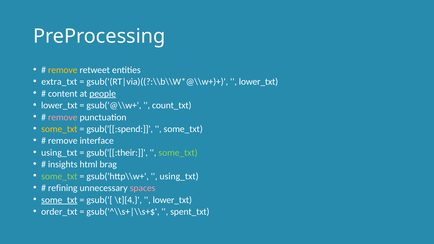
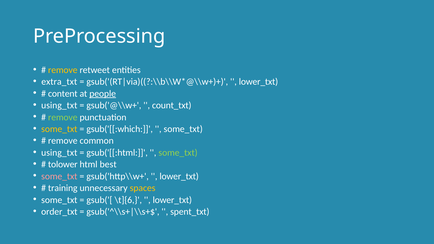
lower_txt: lower_txt -> using_txt (59, 105)
remove colour: pink -> light green (63, 117)
gsub('[[:spend: gsub('[[:spend -> gsub('[[:which (120, 129)
interface: interface -> common (97, 141)
gsub('[[:their: gsub('[[:their -> gsub('[[:html (117, 153)
insights: insights -> tolower (63, 165)
brag: brag -> best (108, 165)
some_txt colour: light green -> pink (59, 176)
using_txt: using_txt -> lower_txt (179, 176)
refining: refining -> training (63, 188)
spaces colour: pink -> yellow (143, 188)
some_txt underline: present -> none (59, 200)
\t]{4: \t]{4 -> \t]{6 (128, 200)
